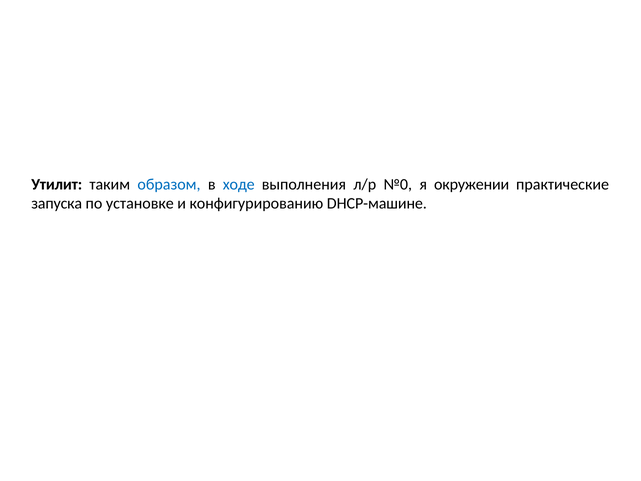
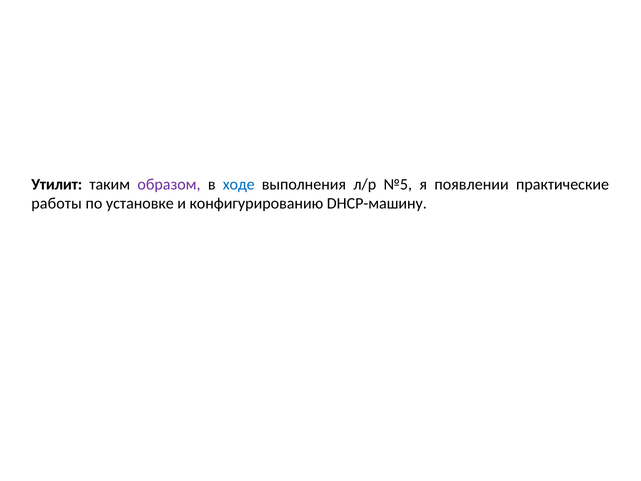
образом colour: blue -> purple (169, 184)
№0: №0 -> №5 (398, 184)
окружении: окружении -> появлении (472, 184)
запуска: запуска -> работы (57, 203)
DHCP-машине: DHCP-машине -> DHCP-машину (377, 203)
